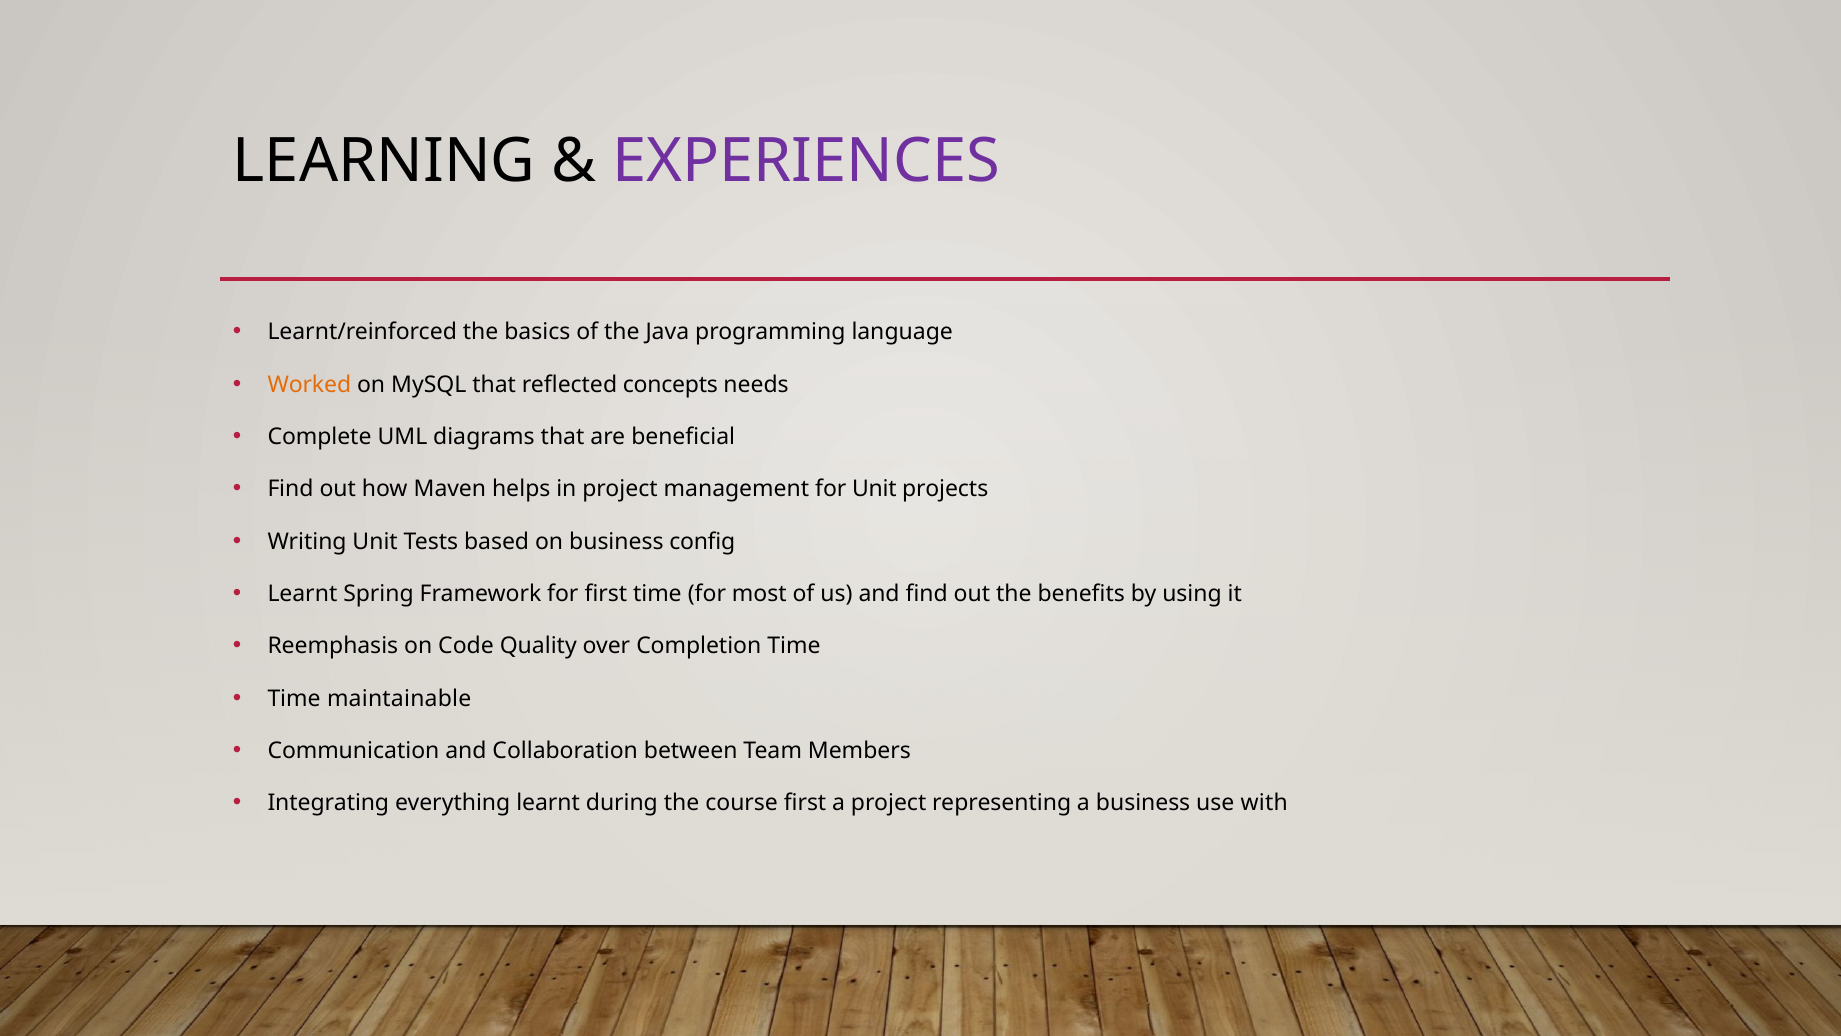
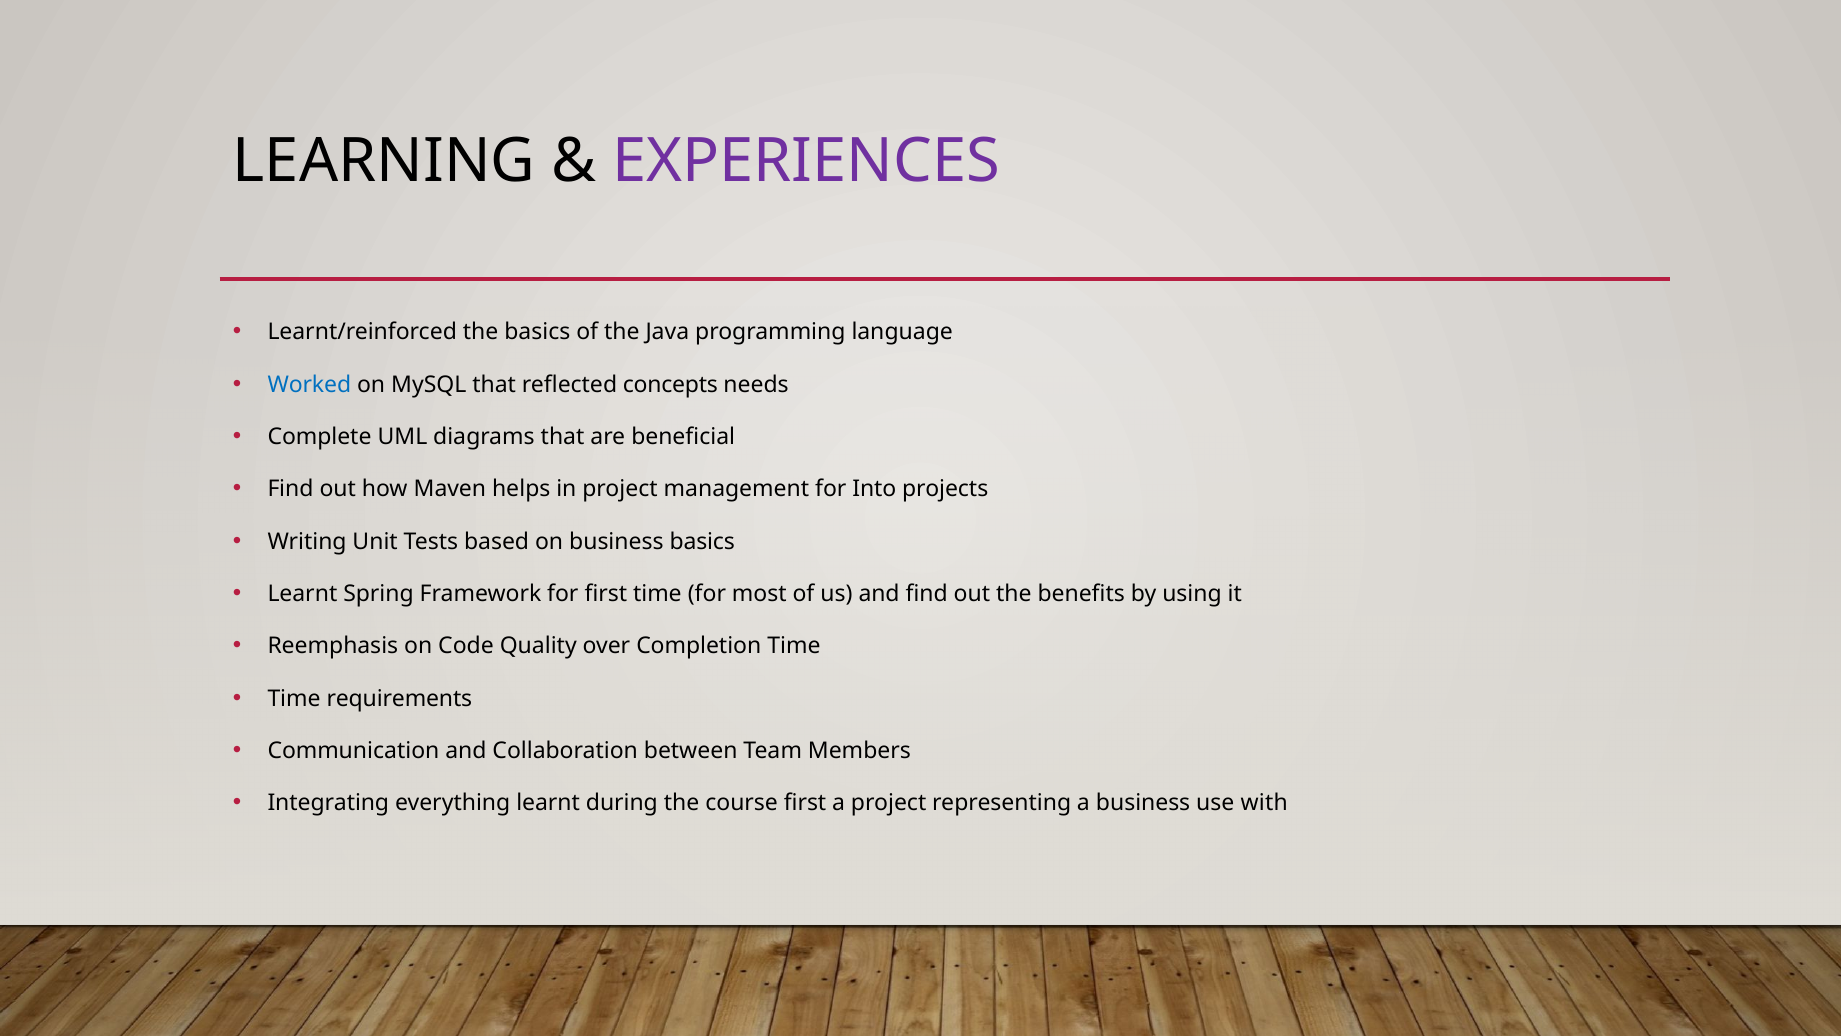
Worked colour: orange -> blue (309, 384)
for Unit: Unit -> Into (874, 489)
business config: config -> basics (702, 541)
maintainable: maintainable -> requirements (399, 698)
